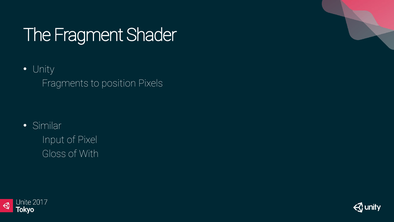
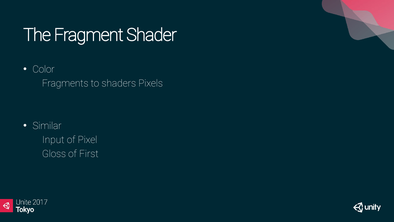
Unity: Unity -> Color (44, 69)
position: position -> shaders (119, 83)
With: With -> First (89, 154)
